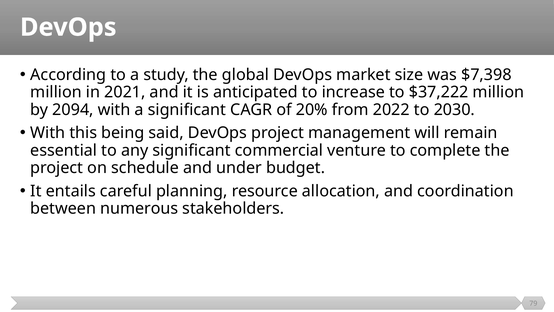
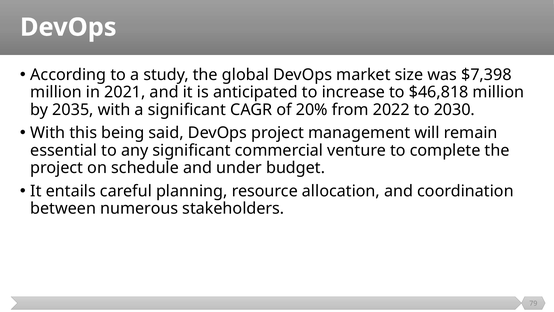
$37,222: $37,222 -> $46,818 (439, 92)
2094: 2094 -> 2035 (73, 110)
